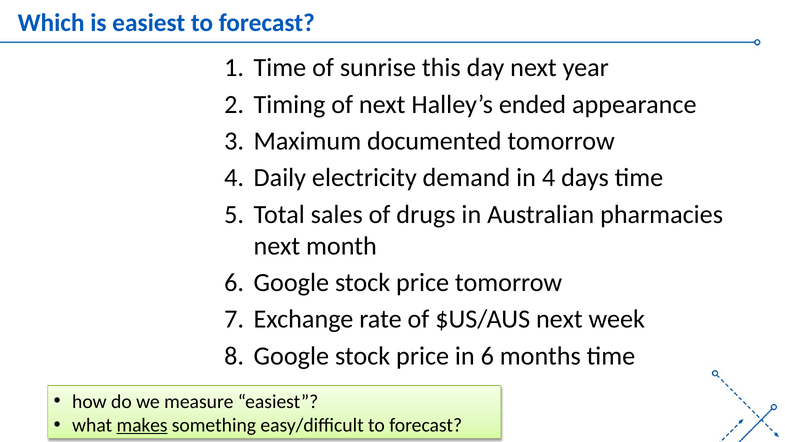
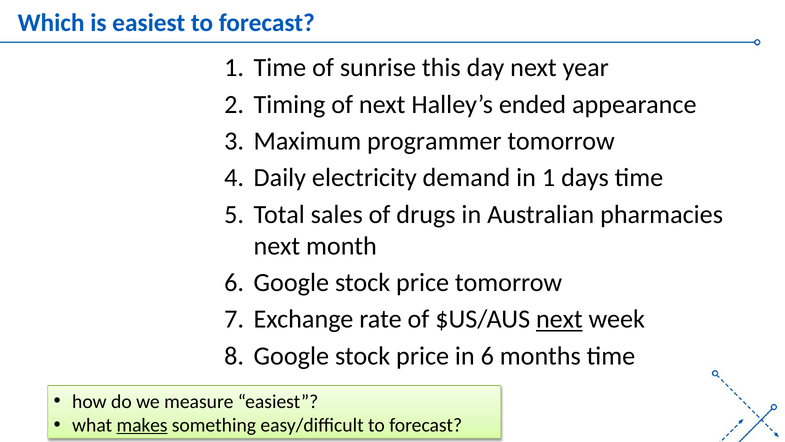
documented: documented -> programmer (434, 141)
in 4: 4 -> 1 (549, 178)
next underline: none -> present (559, 319)
